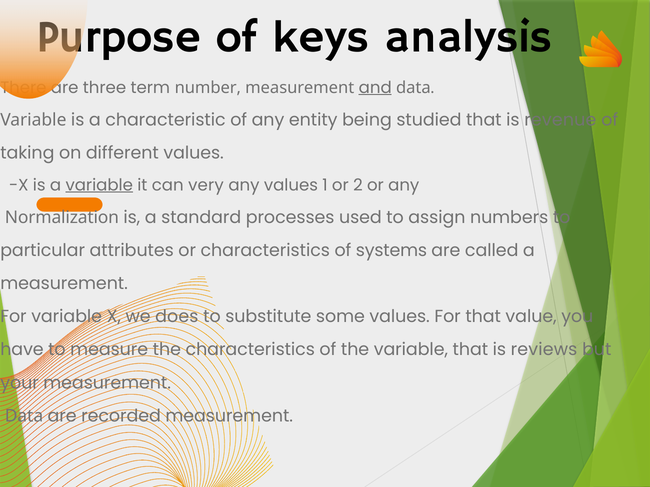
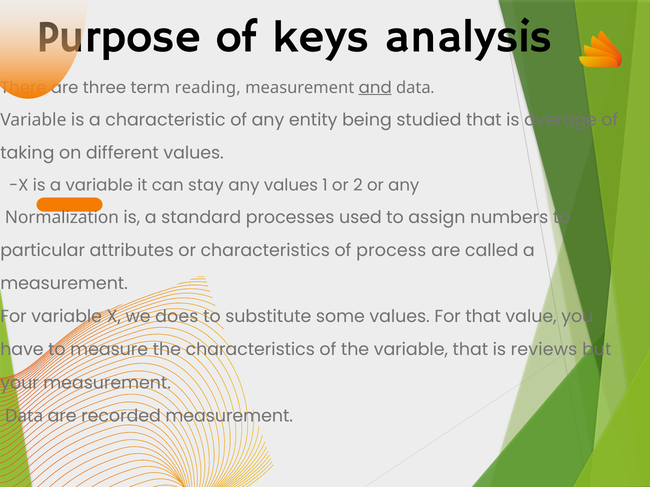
number: number -> reading (208, 88)
revenue: revenue -> average (560, 120)
variable underline: present -> none (99, 185)
very: very -> stay (206, 185)
systems: systems -> process (391, 251)
